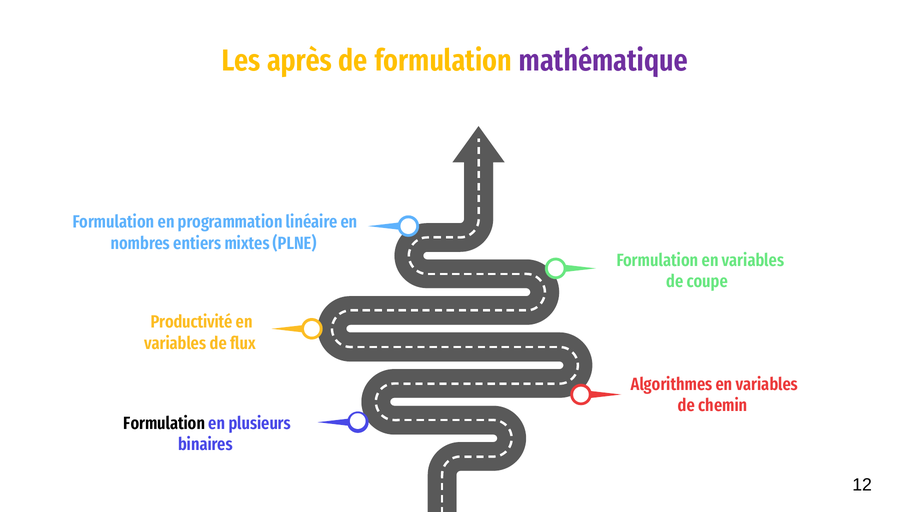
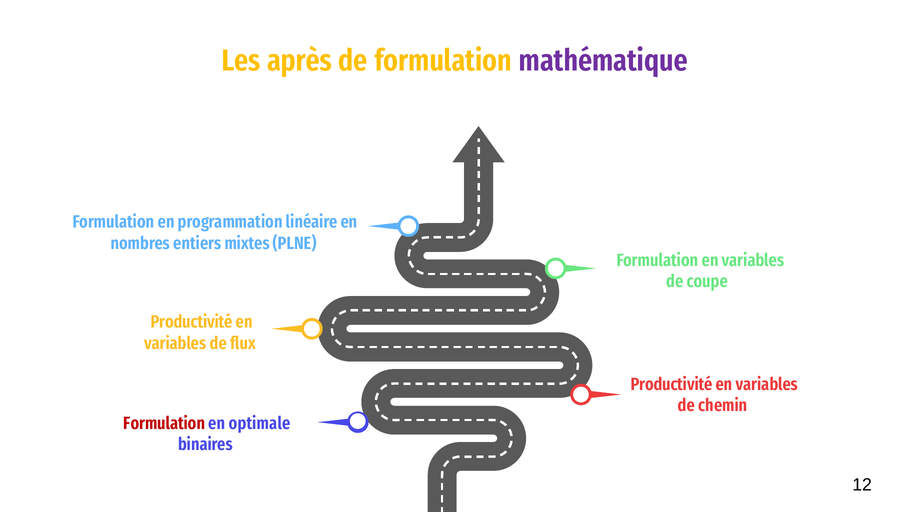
Algorithmes: Algorithmes -> Productivité (672, 384)
Formulation colour: black -> red (164, 423)
plusieurs: plusieurs -> optimale (260, 423)
